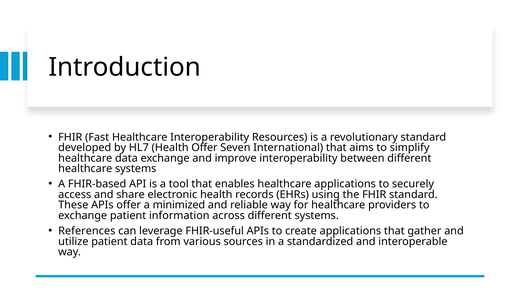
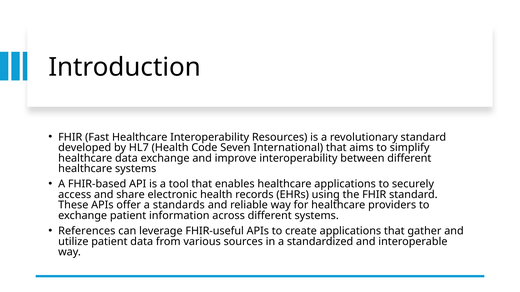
Health Offer: Offer -> Code (204, 148)
minimized: minimized -> standards (179, 205)
